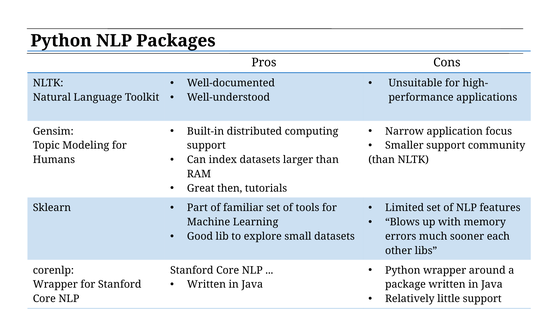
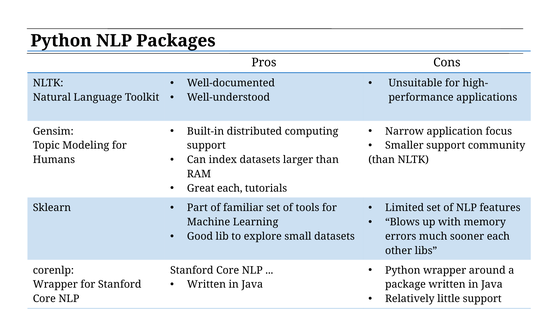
Great then: then -> each (230, 188)
